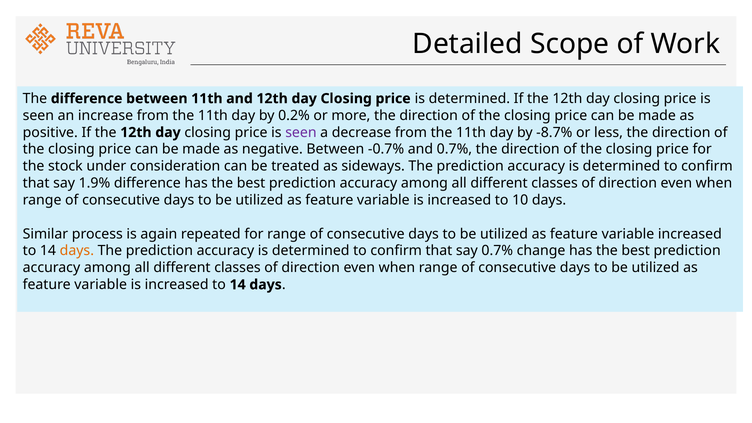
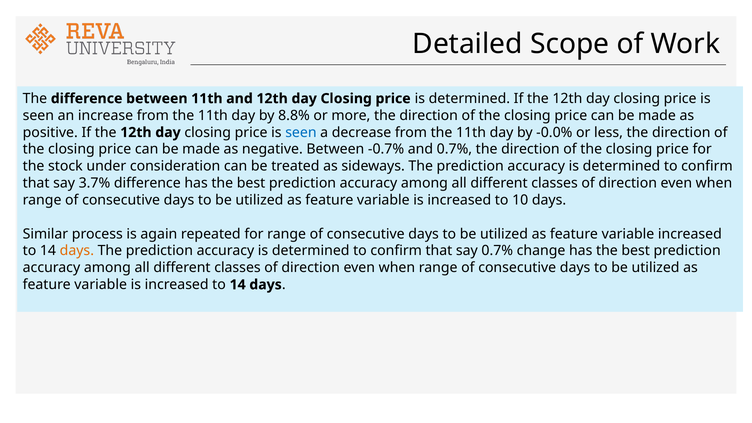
0.2%: 0.2% -> 8.8% (294, 115)
seen colour: purple -> blue (301, 132)
-8.7%: -8.7% -> -0.0% (554, 132)
1.9%: 1.9% -> 3.7% (94, 183)
